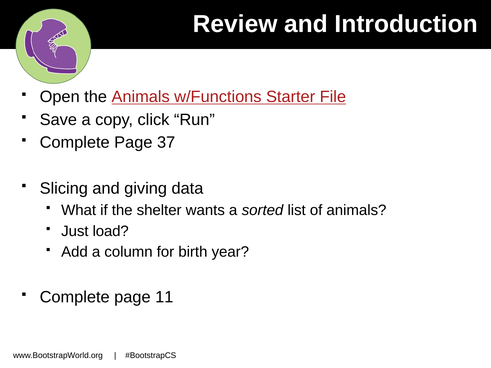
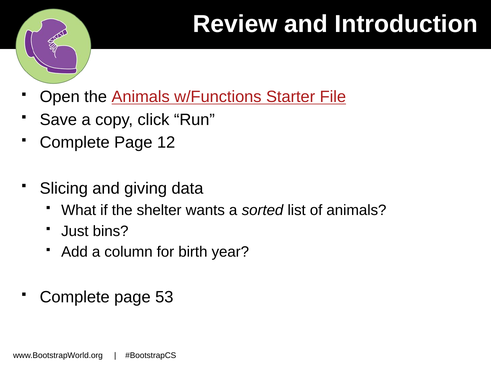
37: 37 -> 12 (166, 143)
load: load -> bins (111, 231)
11: 11 -> 53 (164, 297)
